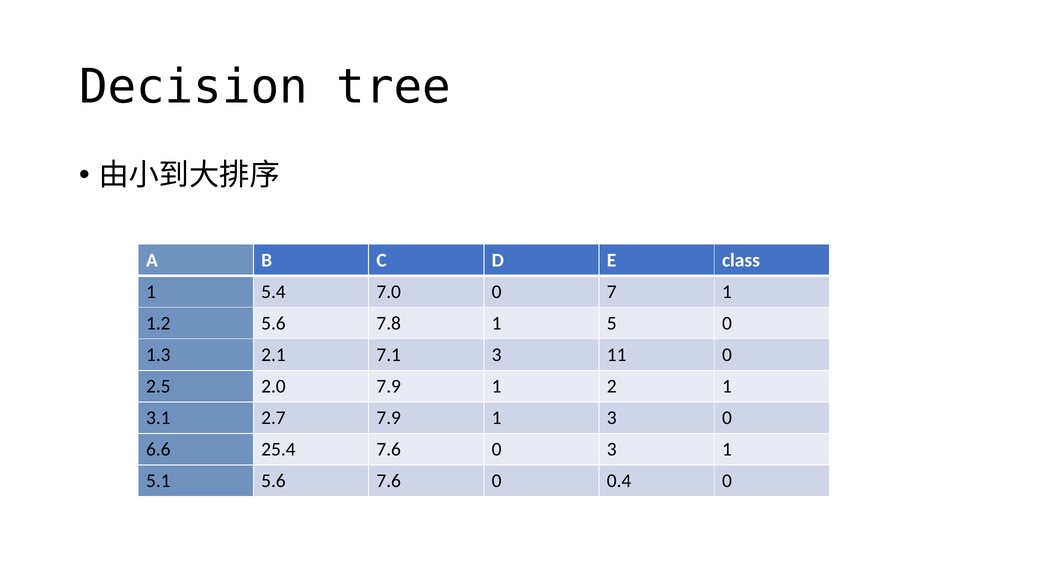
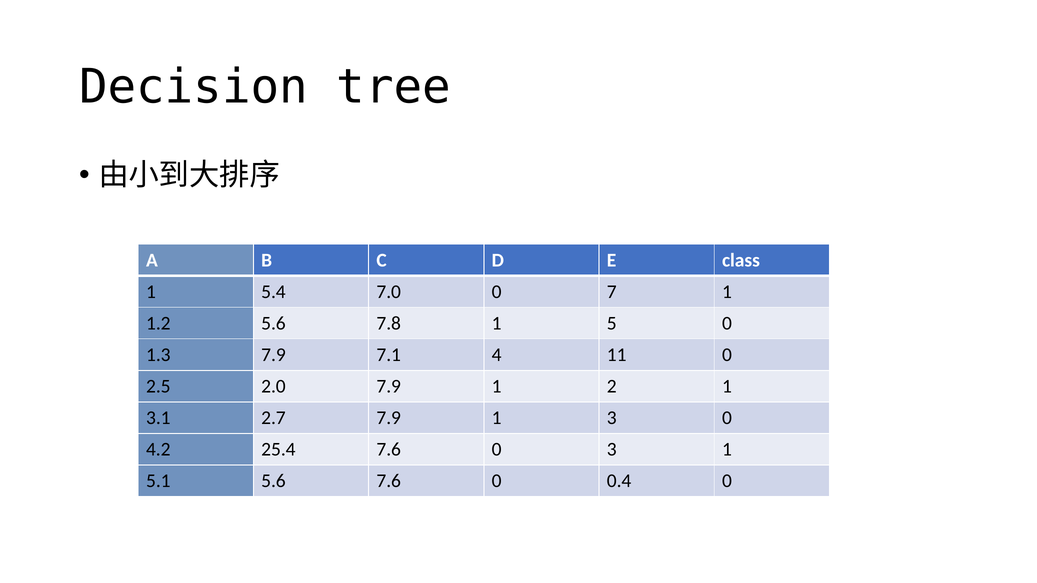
1.3 2.1: 2.1 -> 7.9 (273, 355)
7.1 3: 3 -> 4 (497, 355)
6.6: 6.6 -> 4.2 (158, 450)
